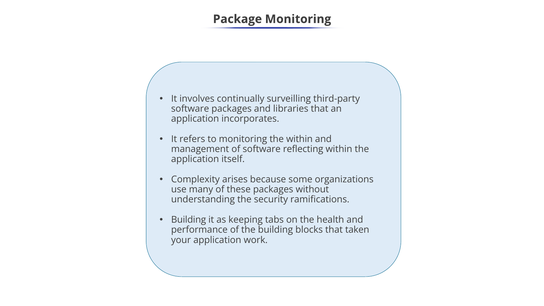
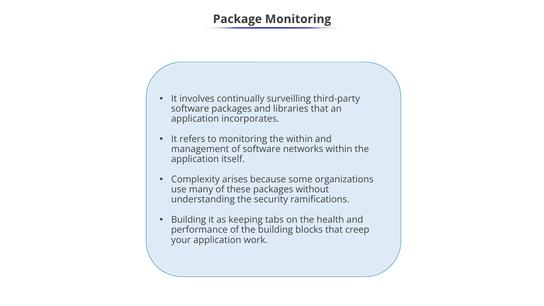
reflecting: reflecting -> networks (303, 149)
taken: taken -> creep (357, 230)
